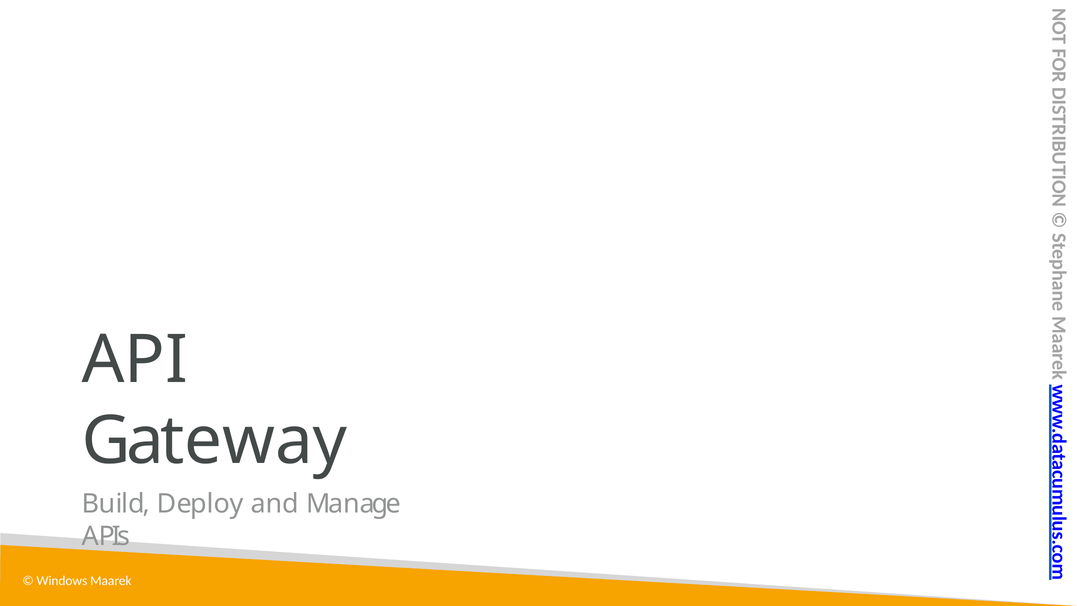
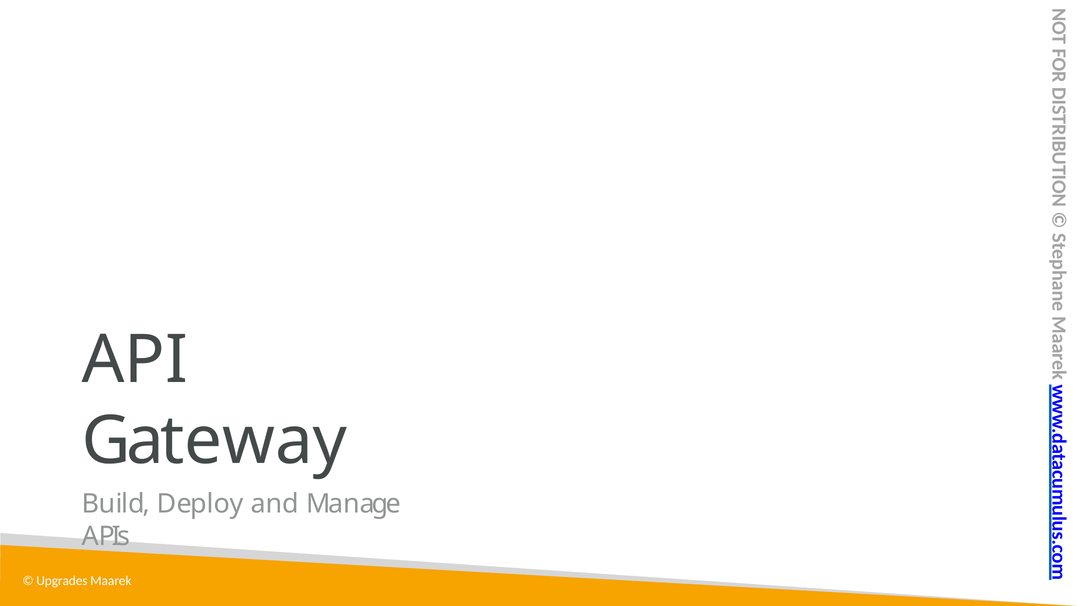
Windows: Windows -> Upgrades (62, 581)
